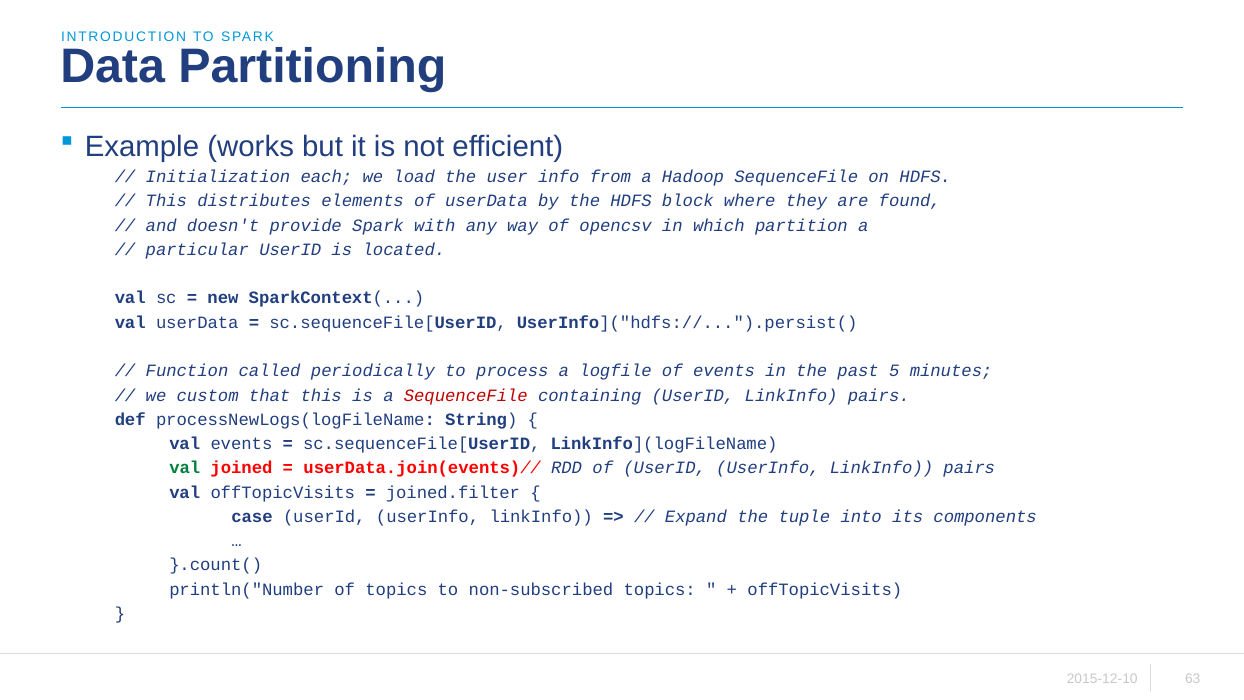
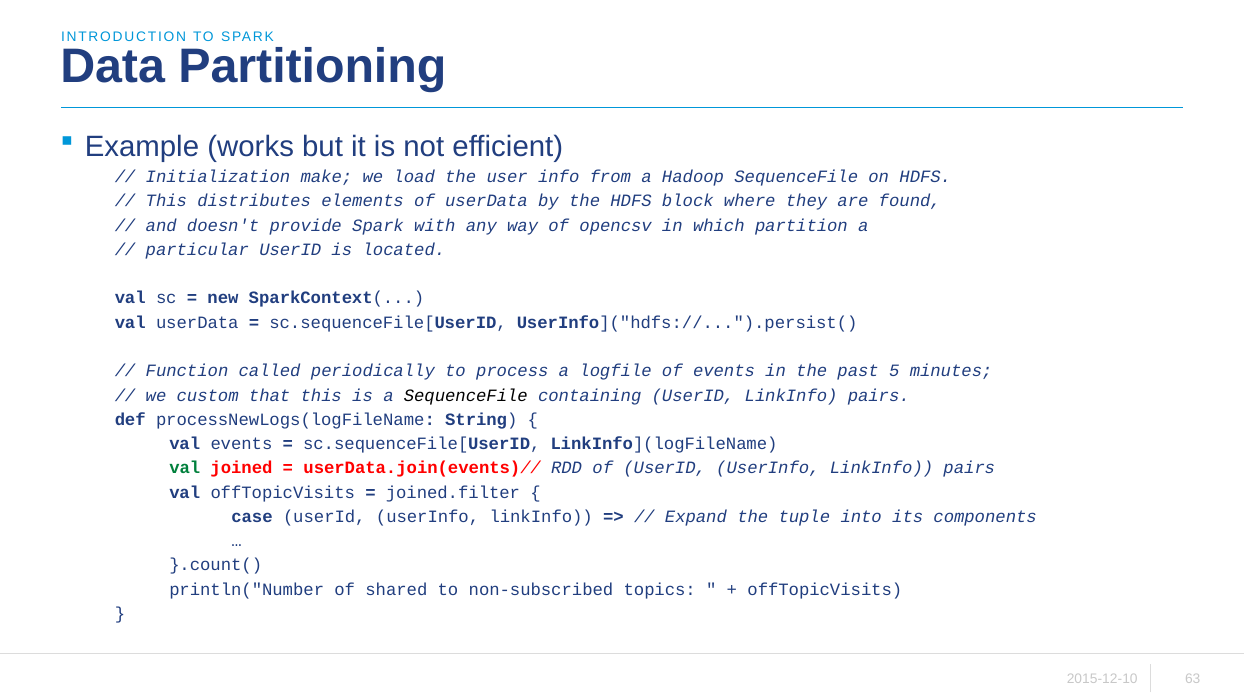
each: each -> make (326, 177)
SequenceFile colour: red -> black (466, 395)
of topics: topics -> shared (396, 589)
